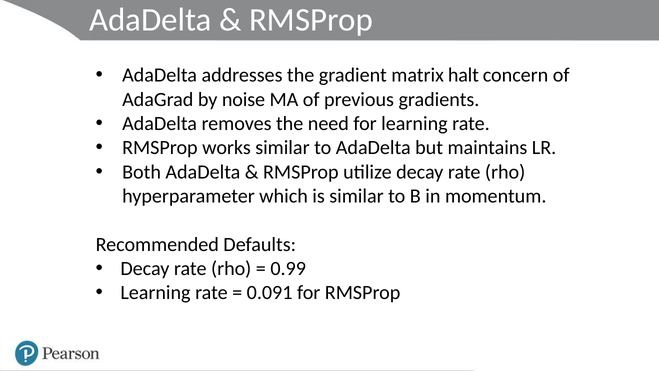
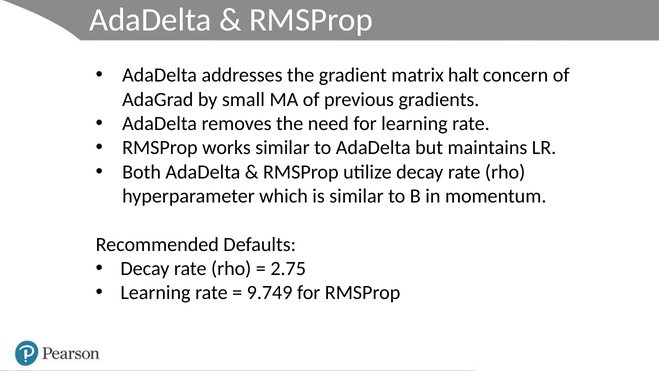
noise: noise -> small (243, 99)
0.99: 0.99 -> 2.75 (288, 268)
0.091: 0.091 -> 9.749 (270, 293)
